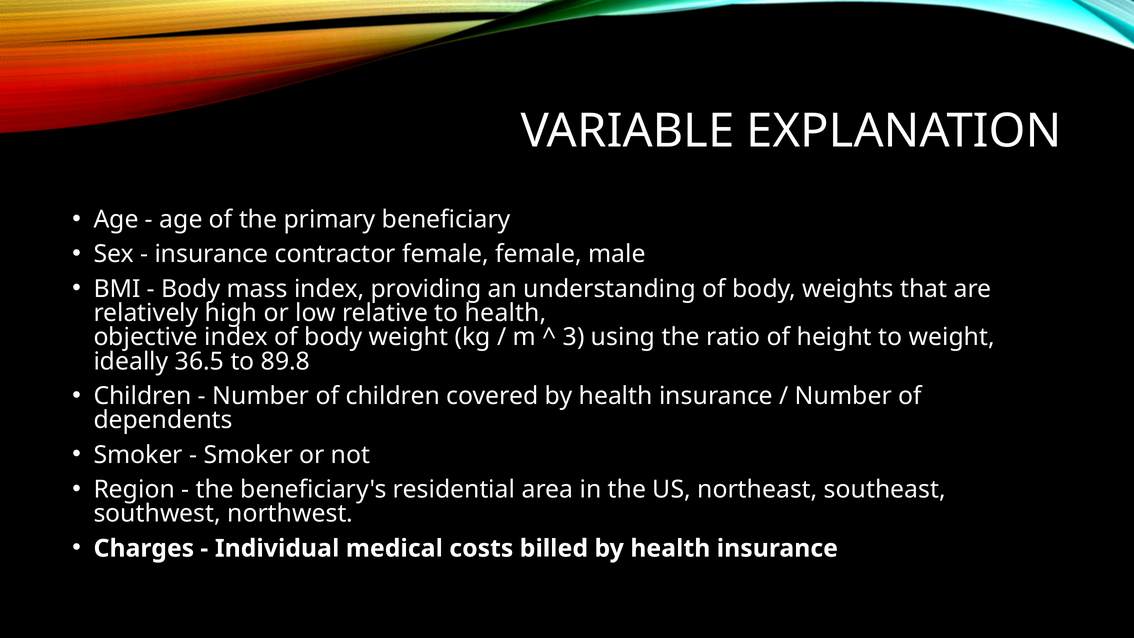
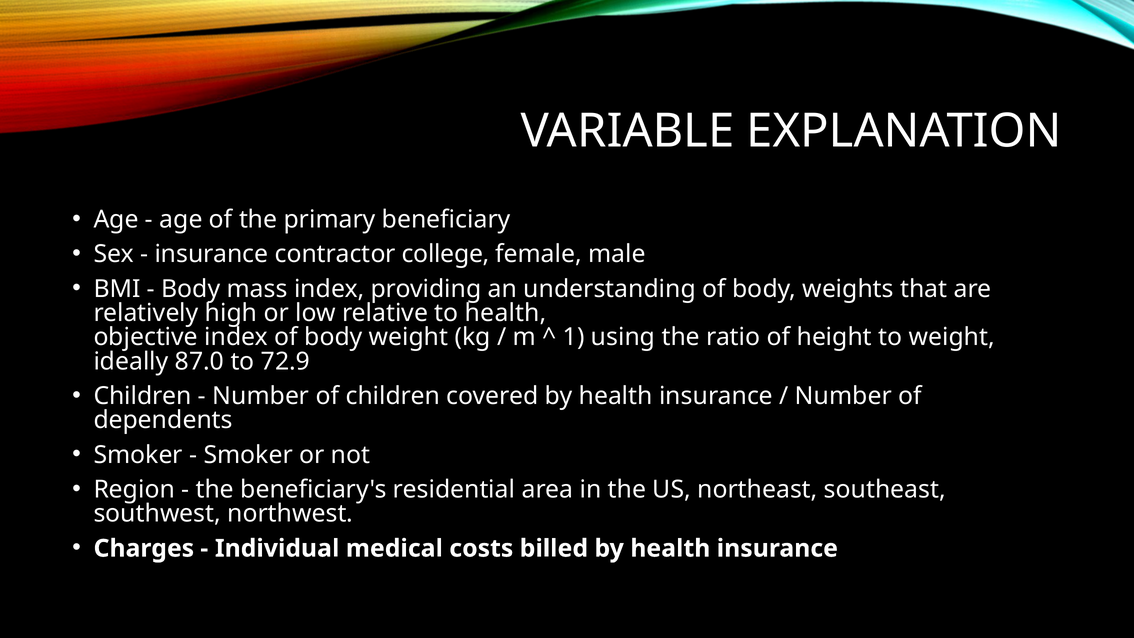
contractor female: female -> college (446, 254)
3: 3 -> 1 (574, 337)
36.5: 36.5 -> 87.0 (199, 361)
89.8: 89.8 -> 72.9 (286, 361)
